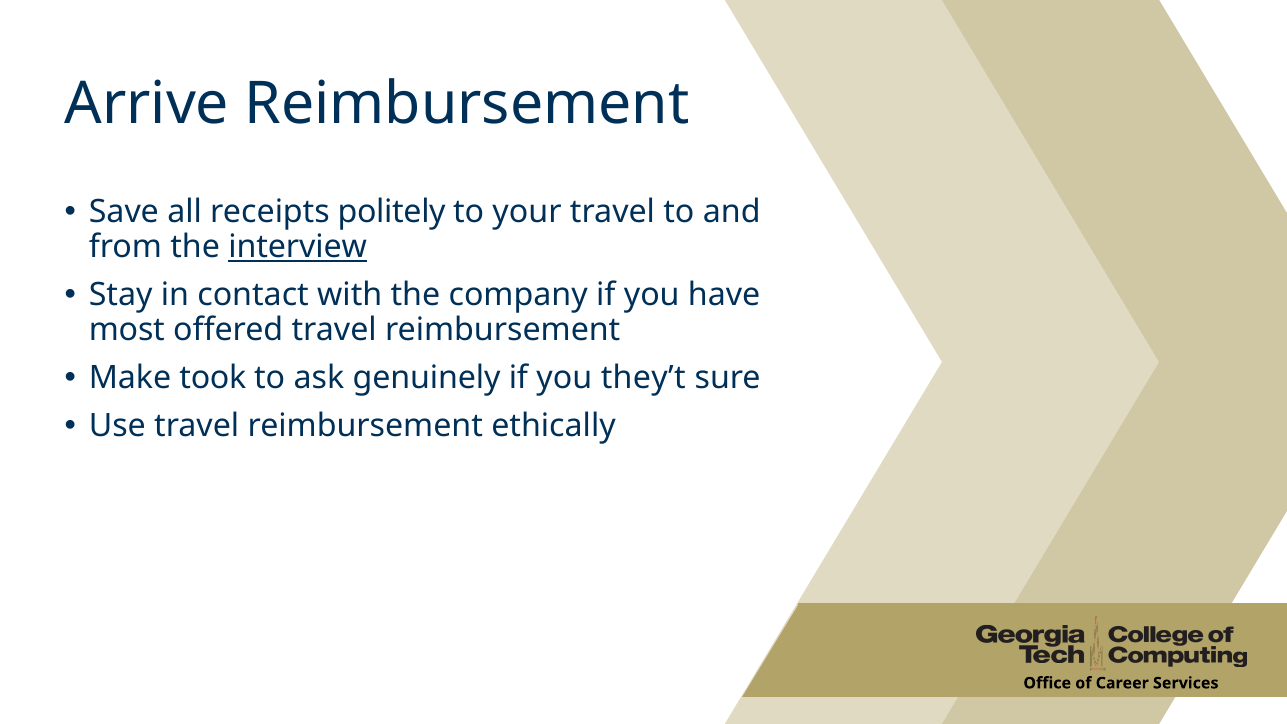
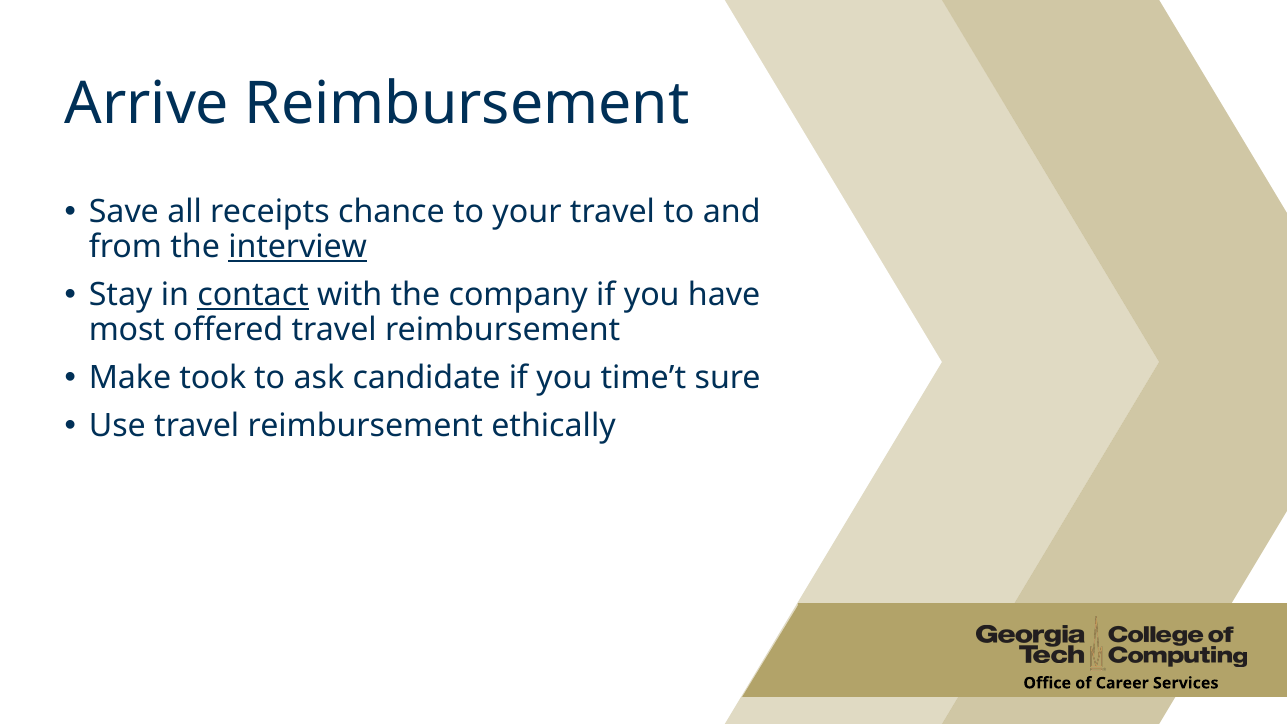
politely: politely -> chance (391, 212)
contact underline: none -> present (253, 295)
genuinely: genuinely -> candidate (427, 378)
they’t: they’t -> time’t (643, 378)
